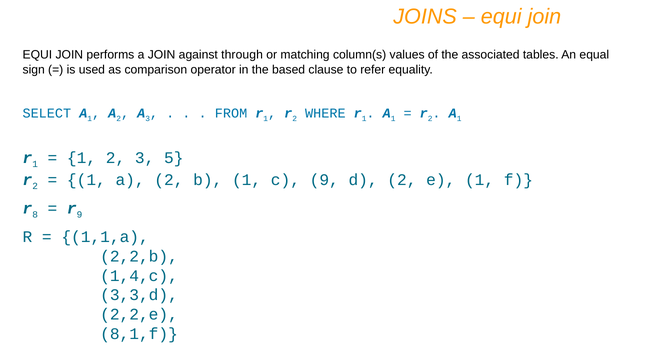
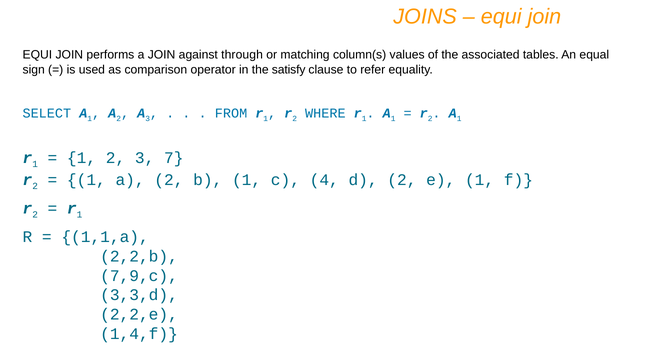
based: based -> satisfy (289, 70)
5: 5 -> 7 (174, 158)
c 9: 9 -> 4 (324, 180)
8: 8 -> 2 (35, 215)
9: 9 -> 1 (79, 215)
1,4,c: 1,4,c -> 7,9,c (139, 276)
8,1,f: 8,1,f -> 1,4,f (139, 334)
